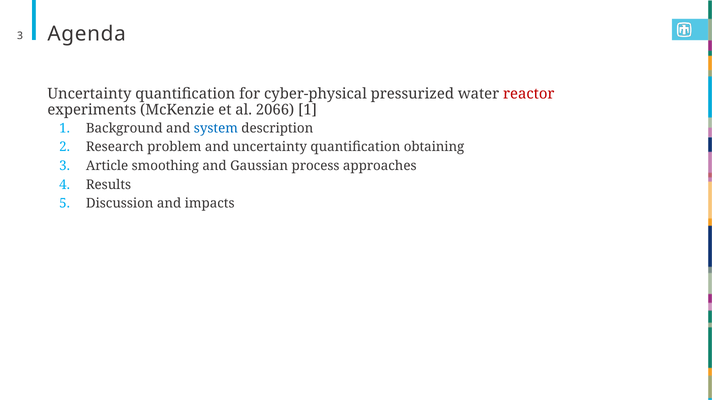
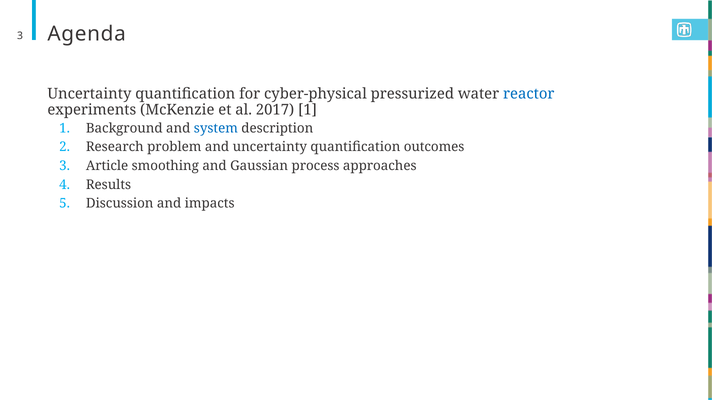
reactor colour: red -> blue (529, 94)
2066: 2066 -> 2017 (275, 110)
obtaining: obtaining -> outcomes (434, 147)
